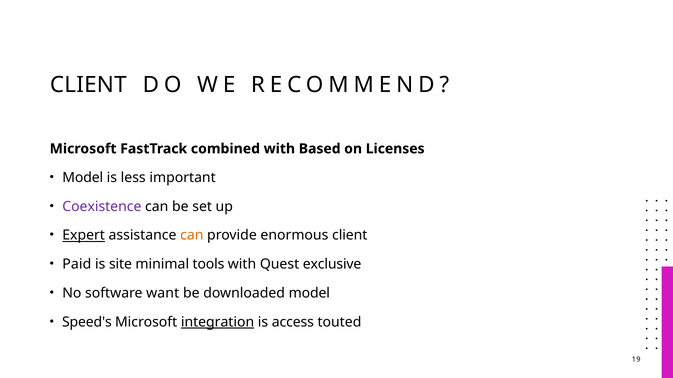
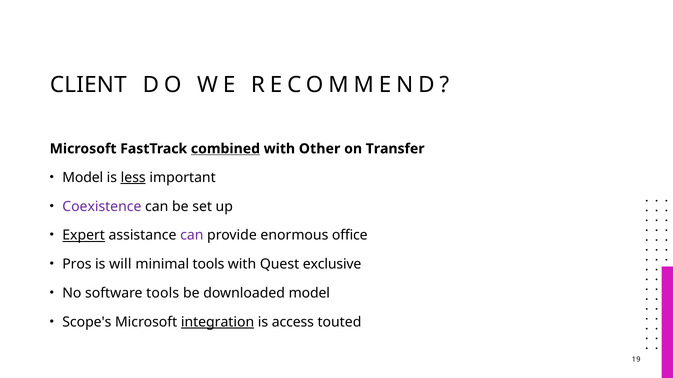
combined underline: none -> present (225, 149)
Based: Based -> Other (320, 149)
Licenses: Licenses -> Transfer (395, 149)
less underline: none -> present (133, 178)
can colour: orange -> purple (192, 236)
enormous client: client -> office (350, 236)
Paid: Paid -> Pros (77, 265)
site: site -> will (120, 265)
software want: want -> tools (163, 294)
Speed's: Speed's -> Scope's (87, 322)
